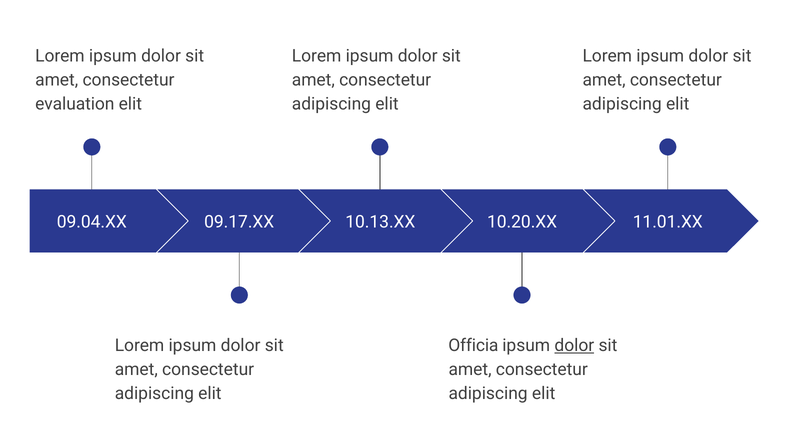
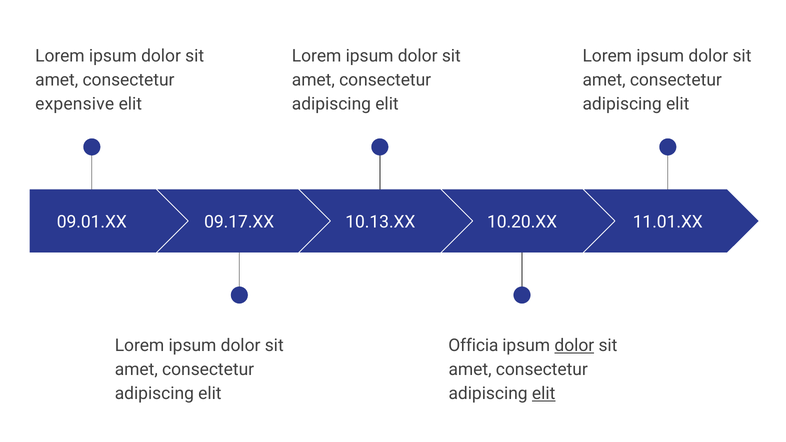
evaluation: evaluation -> expensive (75, 104)
09.04.XX: 09.04.XX -> 09.01.XX (92, 222)
elit underline: none -> present (544, 394)
